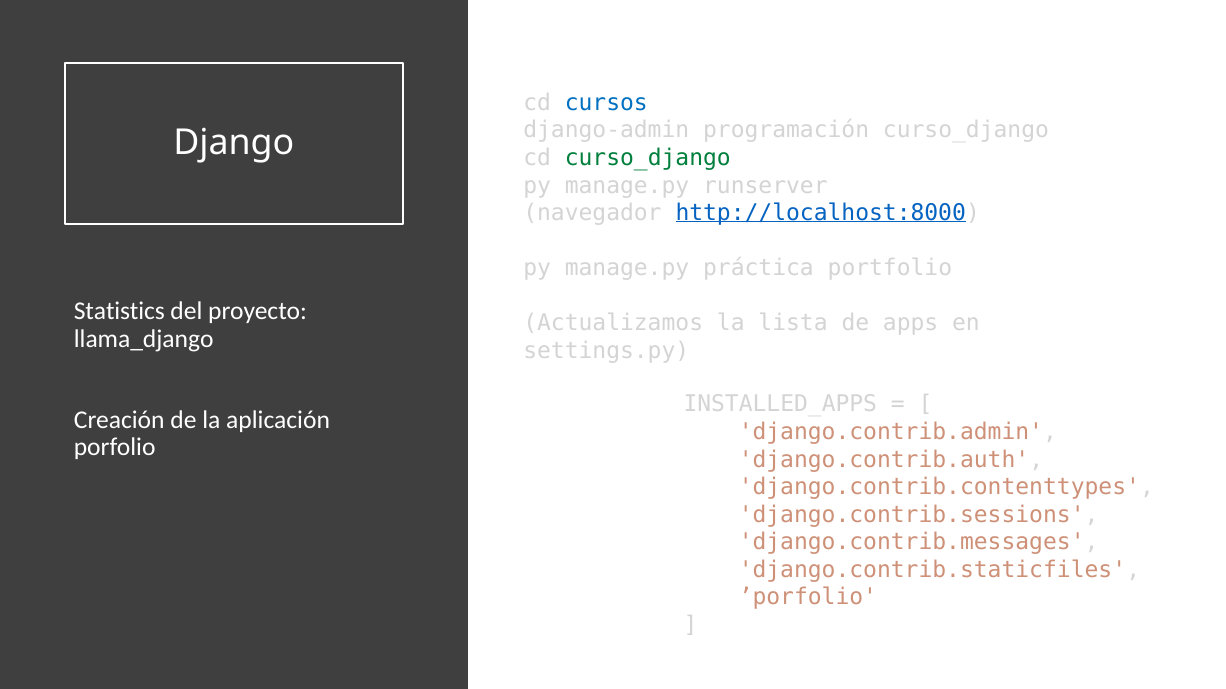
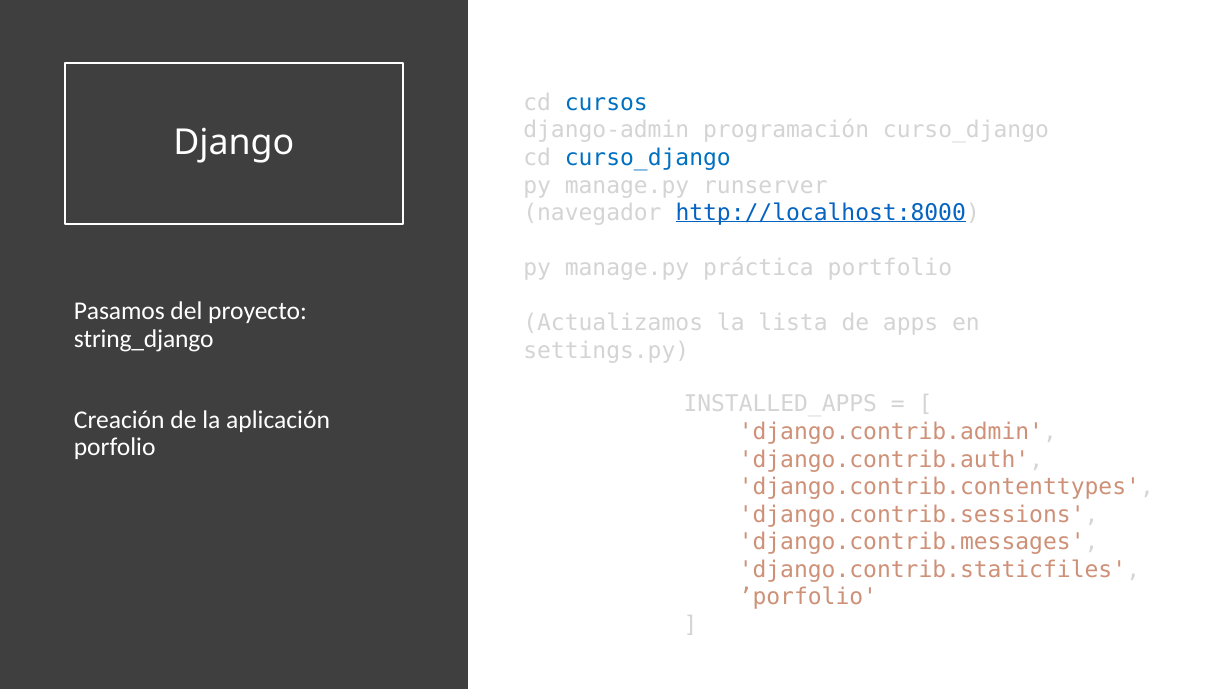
curso_django colour: green -> blue (648, 158)
Statistics: Statistics -> Pasamos (119, 312)
llama_django: llama_django -> string_django (144, 339)
